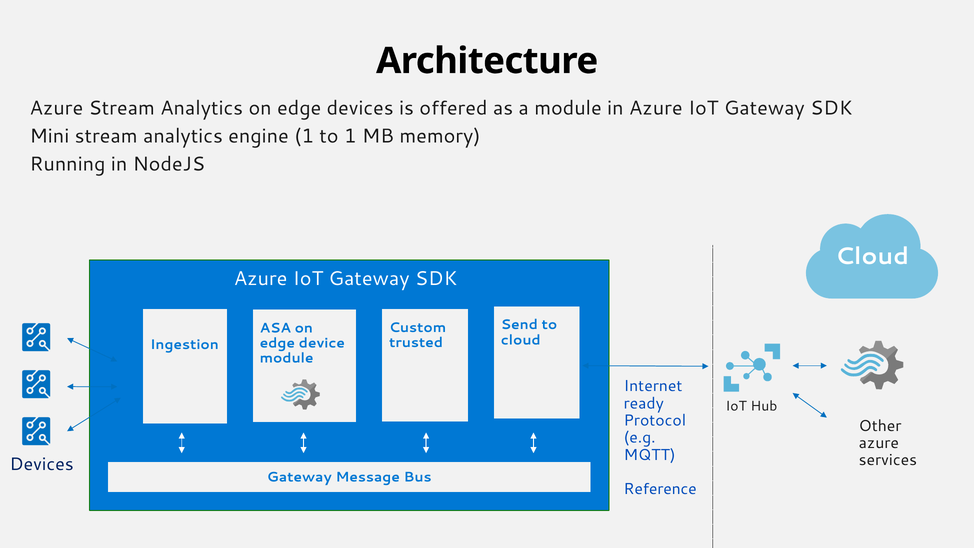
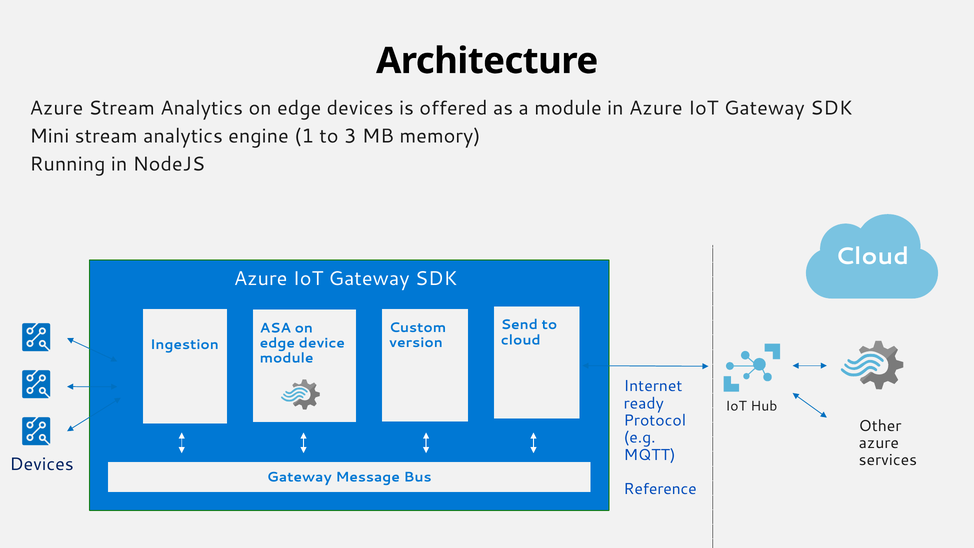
to 1: 1 -> 3 (350, 136)
trusted: trusted -> version (416, 342)
